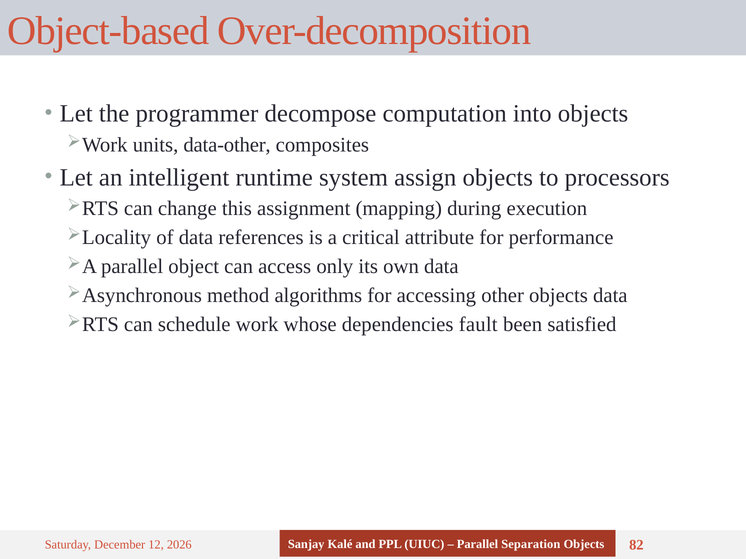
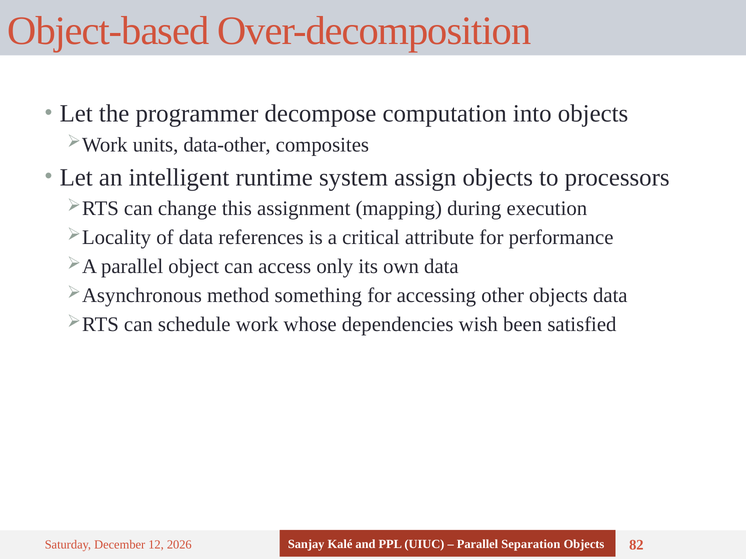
algorithms: algorithms -> something (318, 296)
fault: fault -> wish (478, 325)
